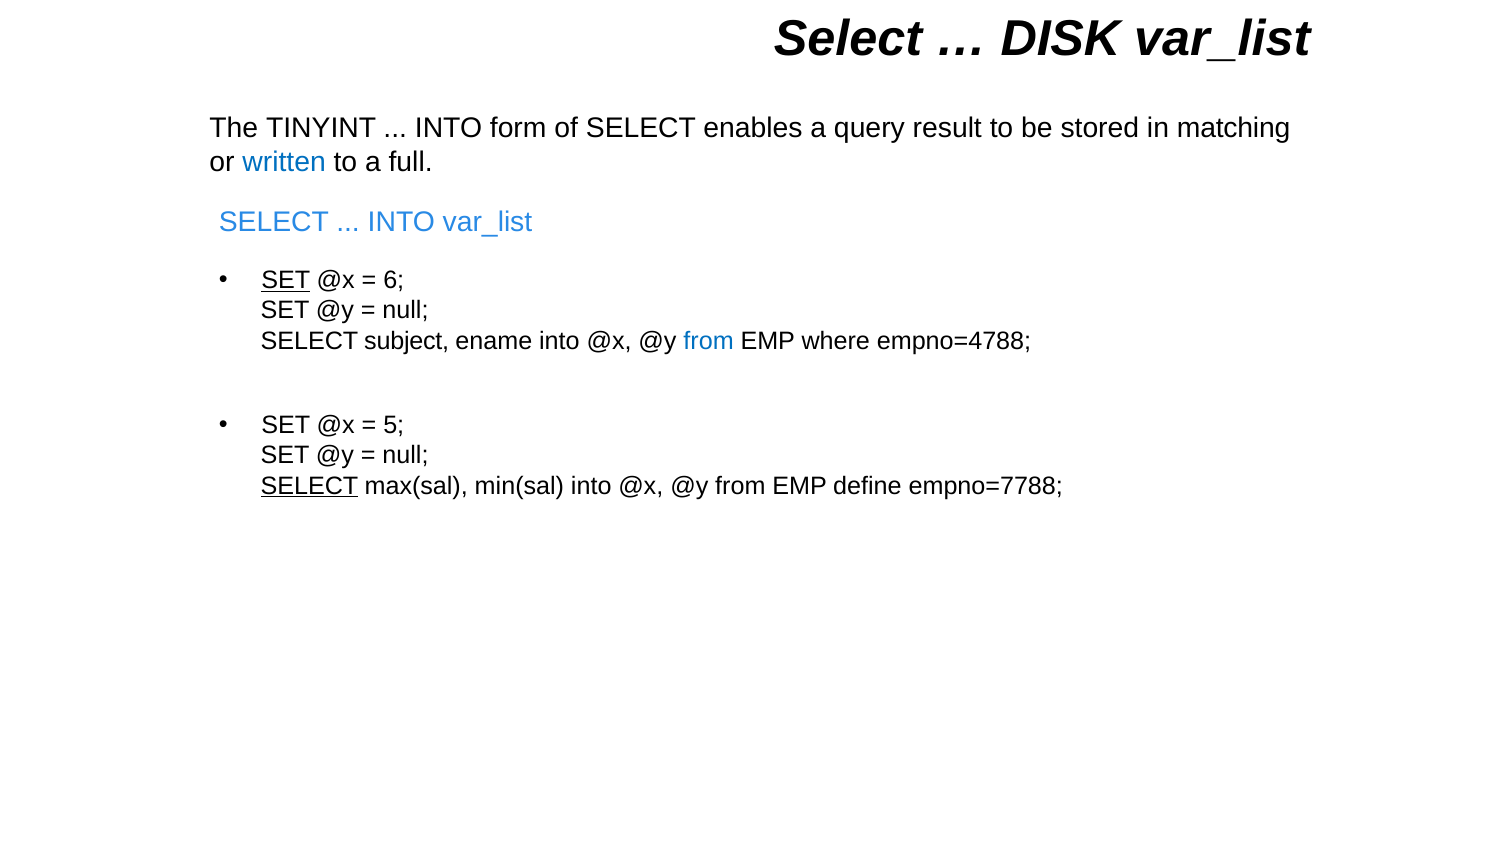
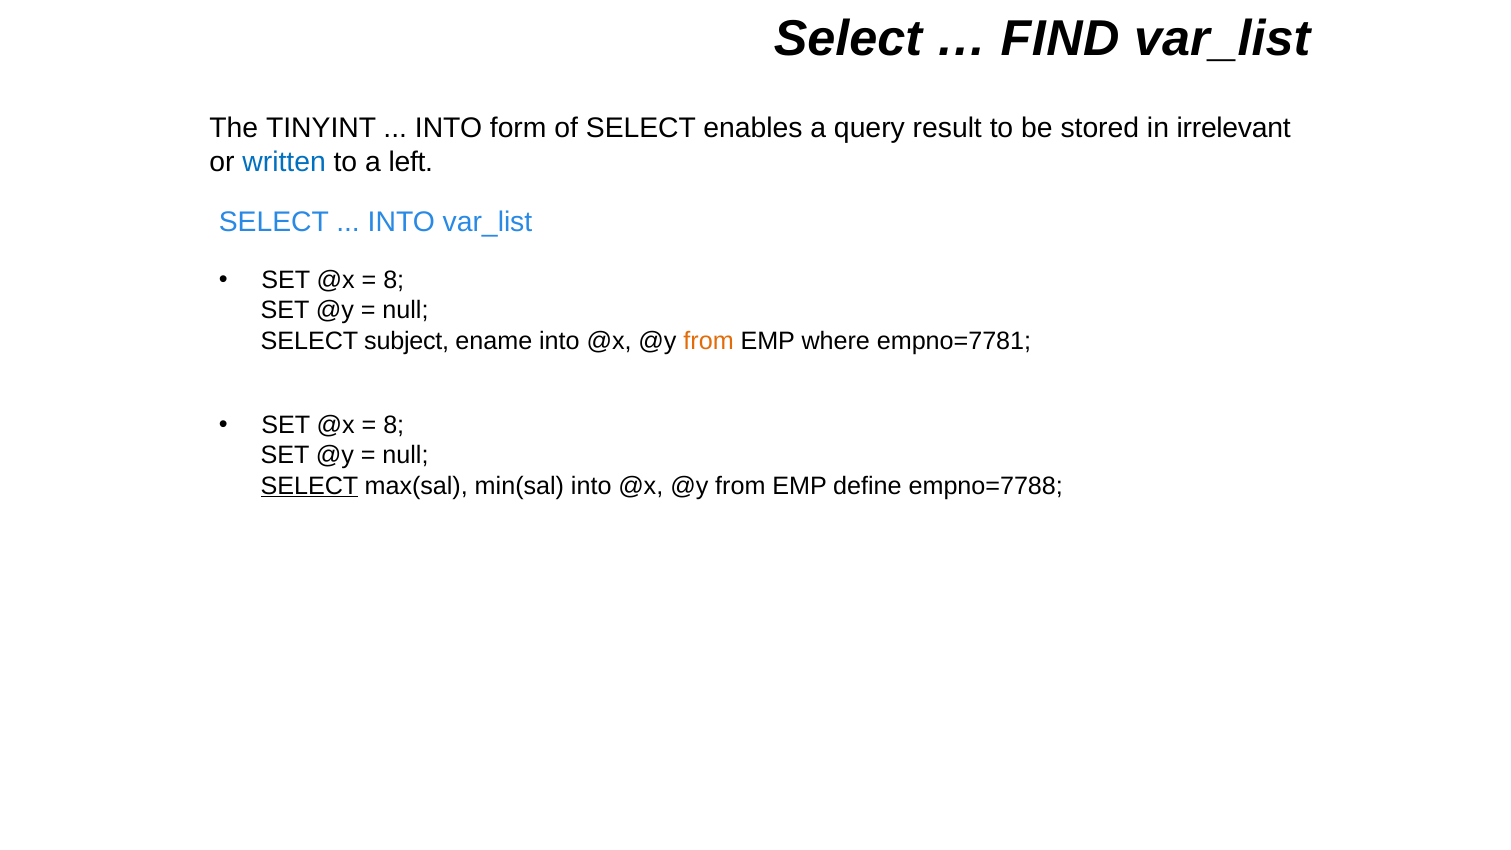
DISK: DISK -> FIND (1060, 39)
matching: matching -> irrelevant (1234, 128)
full: full -> left (411, 162)
SET underline: present -> none (286, 280)
6: 6 -> 8 (394, 280)
from colour: blue -> orange (709, 341)
empno=4788: empno=4788 -> empno=7781 (954, 341)
5: 5 -> 8 (394, 425)
